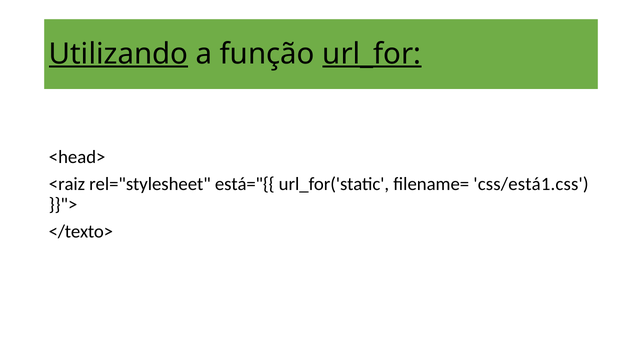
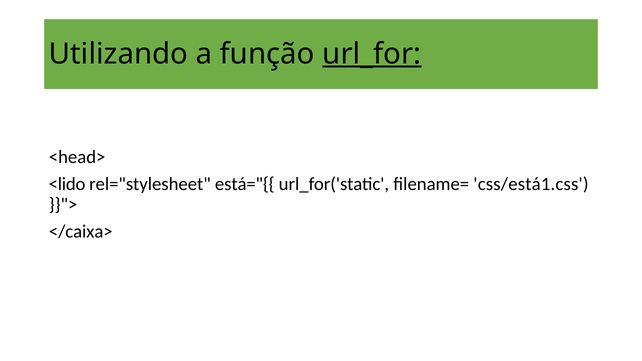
Utilizando underline: present -> none (118, 54)
<raiz: <raiz -> <lido (67, 184)
</texto>: </texto> -> </caixa> (81, 231)
